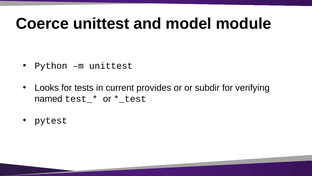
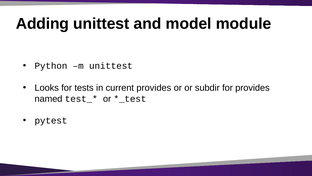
Coerce: Coerce -> Adding (42, 24)
for verifying: verifying -> provides (252, 88)
